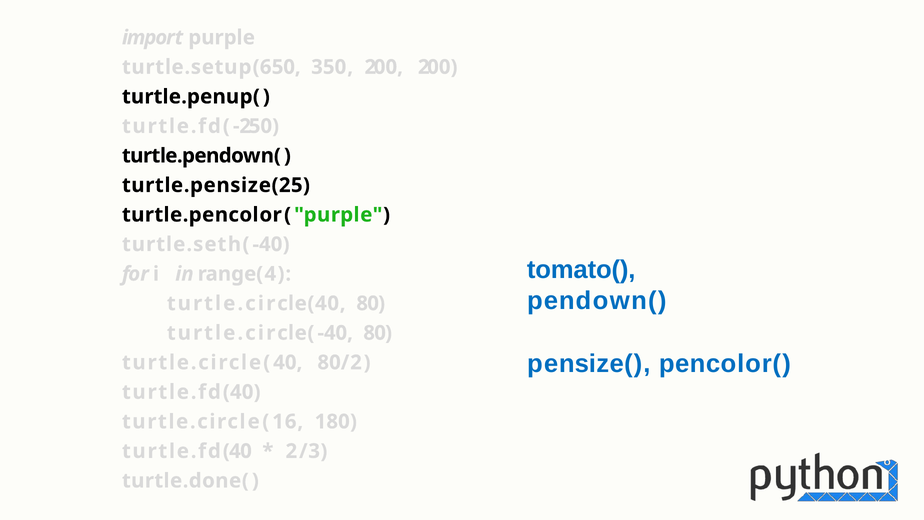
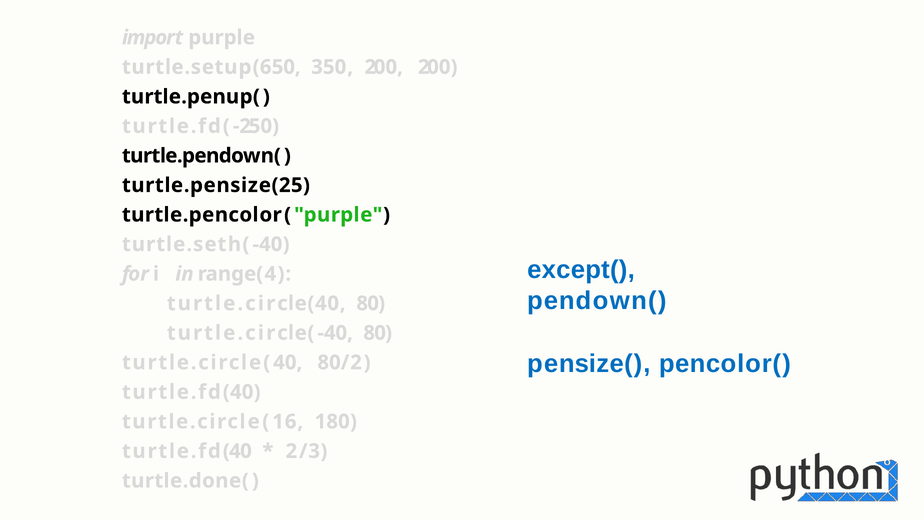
tomato(: tomato( -> except( (581, 270)
